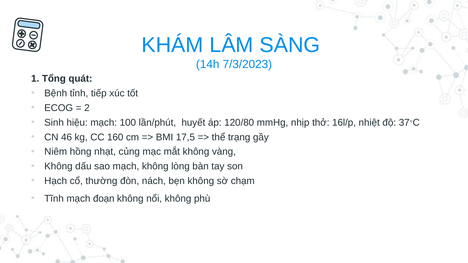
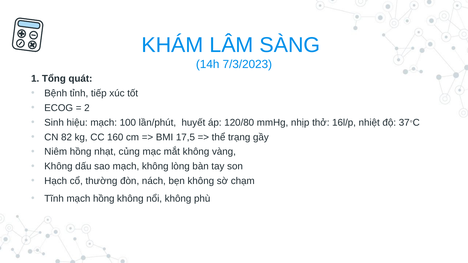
46: 46 -> 82 (67, 137)
mạch đoạn: đoạn -> hồng (104, 199)
